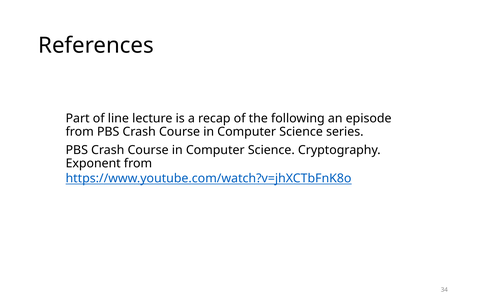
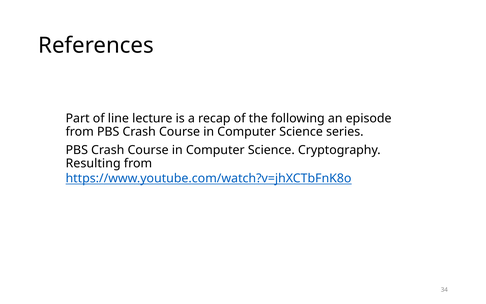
Exponent: Exponent -> Resulting (93, 163)
